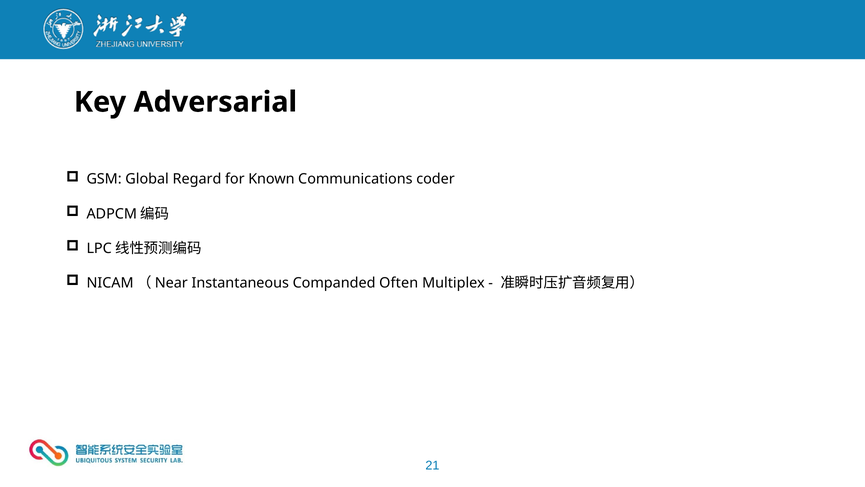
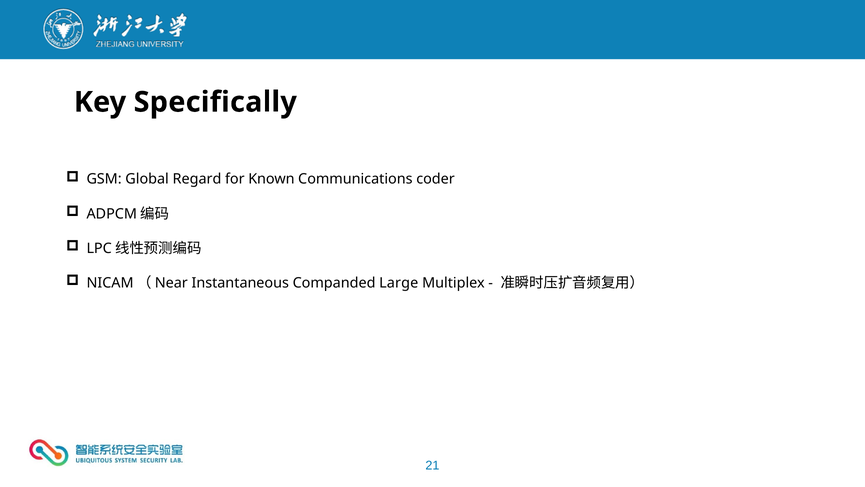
Adversarial: Adversarial -> Specifically (215, 102)
Often: Often -> Large (399, 283)
